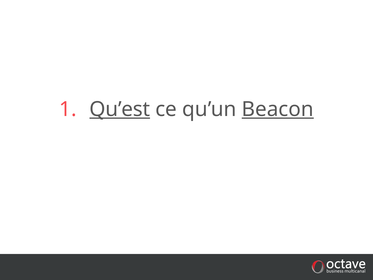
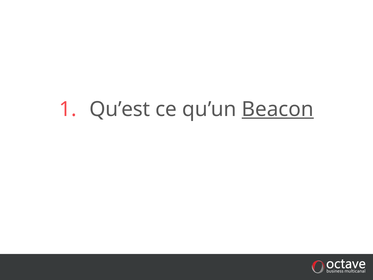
Qu’est underline: present -> none (120, 109)
